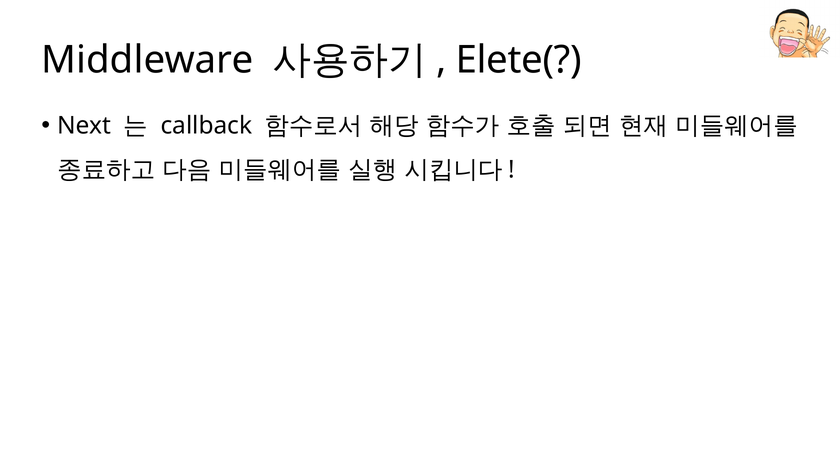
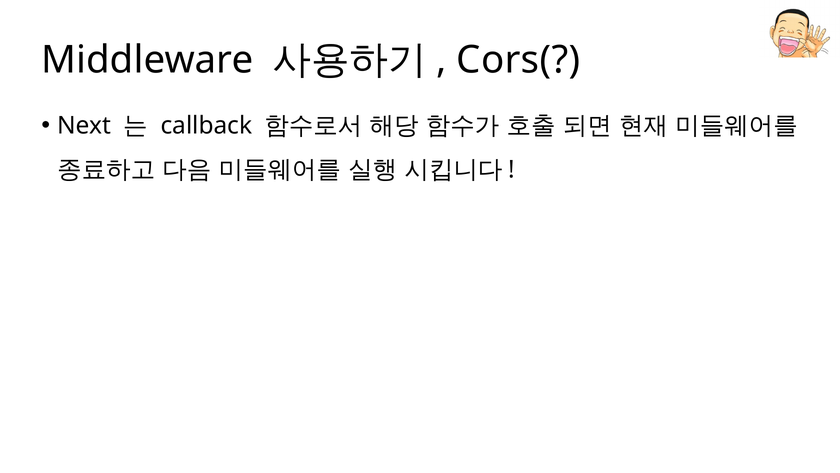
Elete(: Elete( -> Cors( (518, 60)
